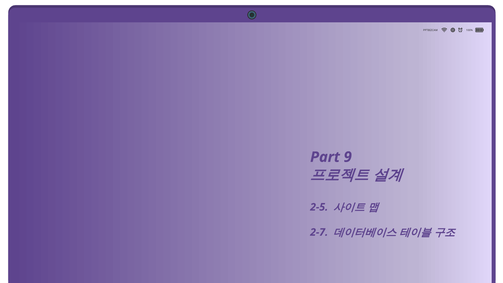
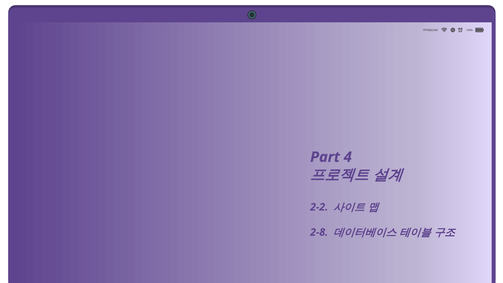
9: 9 -> 4 (348, 157)
2-5: 2-5 -> 2-2 (319, 207)
2-7: 2-7 -> 2-8 (319, 232)
